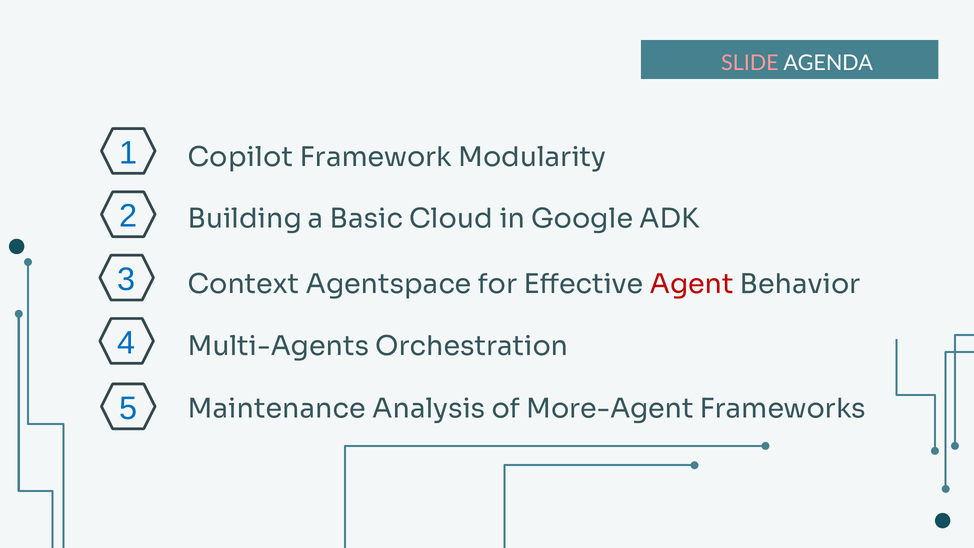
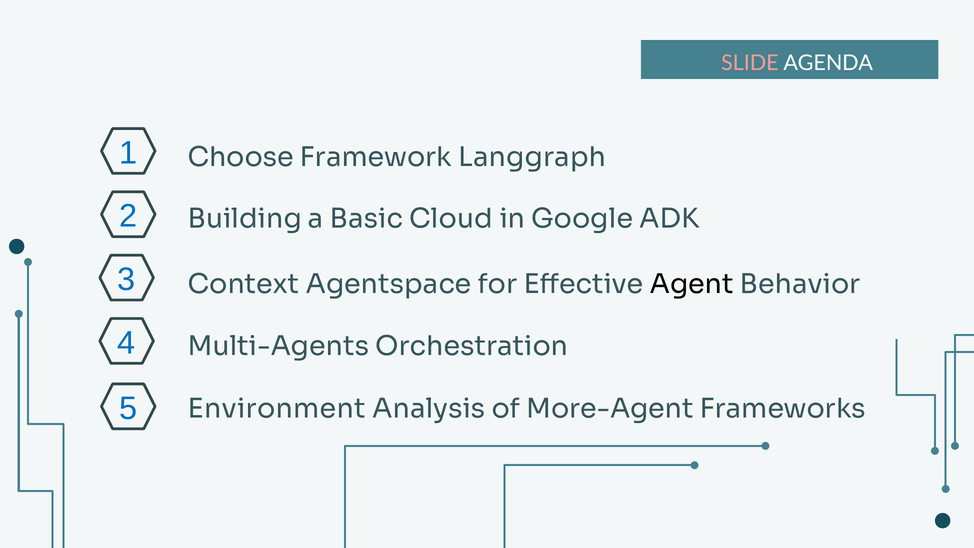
Copilot: Copilot -> Choose (241, 157)
Modularity: Modularity -> Langgraph (532, 157)
Agent colour: red -> black (692, 284)
Maintenance: Maintenance -> Environment (277, 409)
